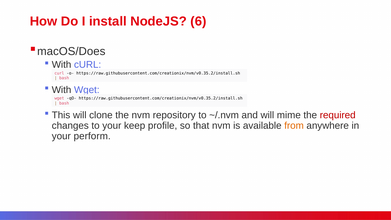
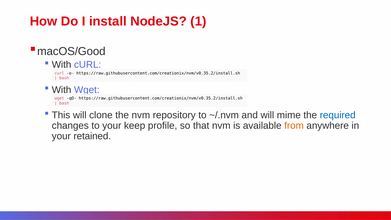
6: 6 -> 1 (198, 21)
macOS/Does: macOS/Does -> macOS/Good (71, 51)
required colour: red -> blue (338, 115)
perform: perform -> retained (92, 136)
